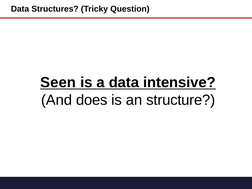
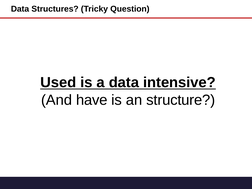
Seen: Seen -> Used (58, 82)
does: does -> have (92, 100)
